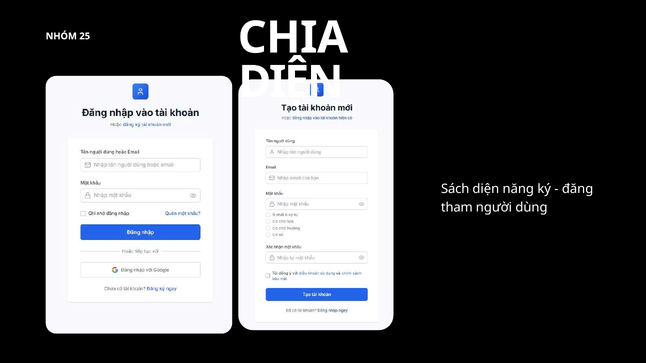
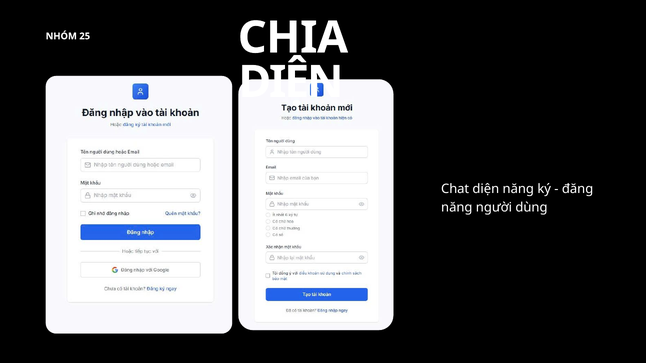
Sách: Sách -> Chat (455, 189)
tham: tham -> năng (457, 207)
